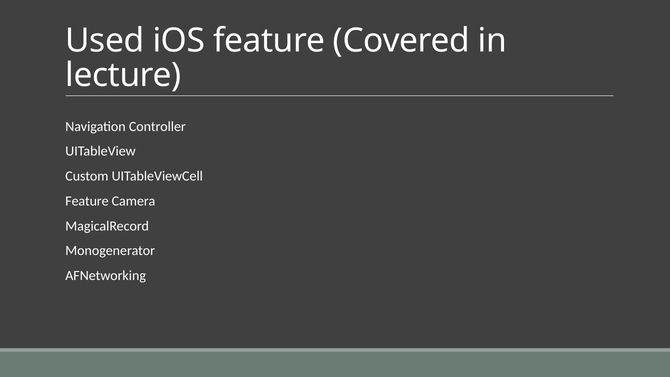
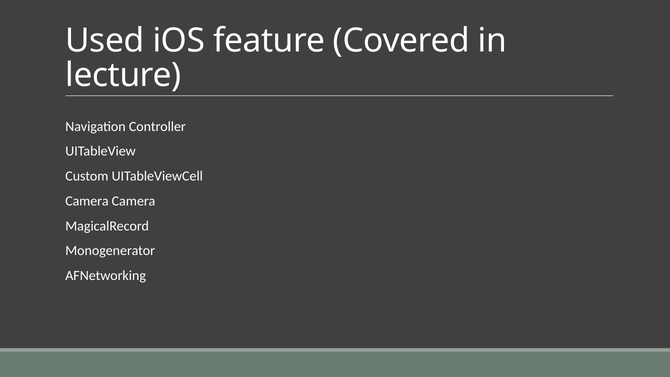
Feature: Feature -> Camera (87, 201)
